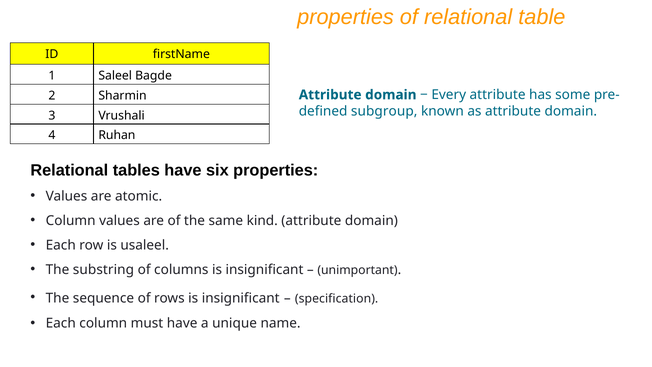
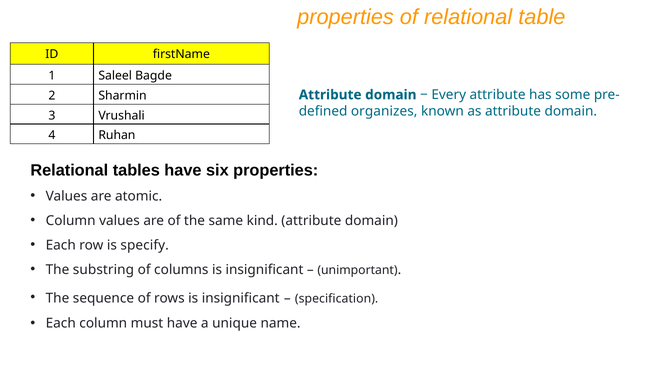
subgroup: subgroup -> organizes (384, 111)
usaleel: usaleel -> specify (145, 245)
